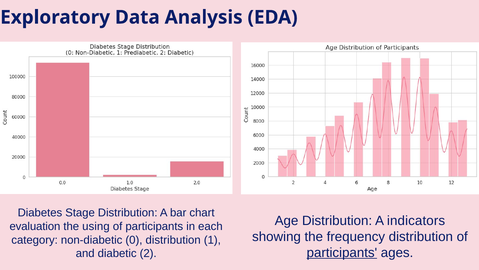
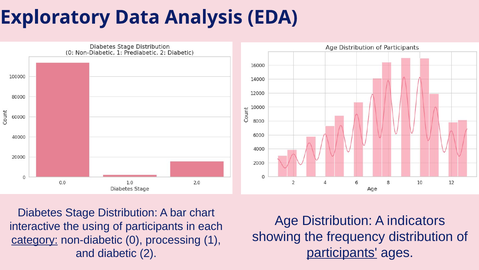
evaluation: evaluation -> interactive (35, 226)
category underline: none -> present (35, 239)
0 distribution: distribution -> processing (173, 239)
